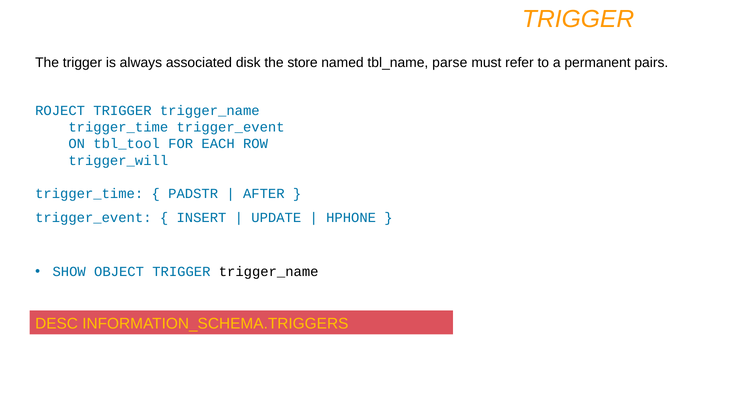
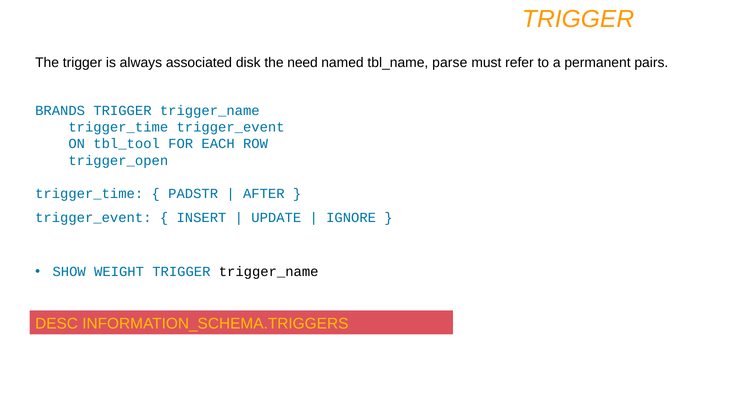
store: store -> need (303, 63)
ROJECT: ROJECT -> BRANDS (60, 110)
trigger_will: trigger_will -> trigger_open (118, 160)
HPHONE: HPHONE -> IGNORE (351, 218)
OBJECT: OBJECT -> WEIGHT (119, 272)
